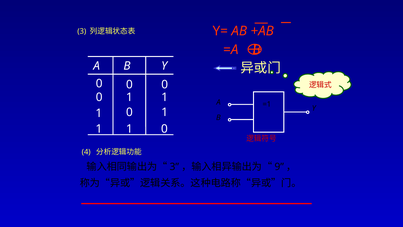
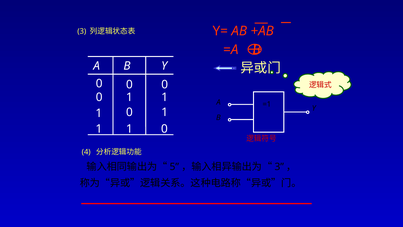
3: 3 -> 5 (174, 167)
9: 9 -> 3 (279, 167)
